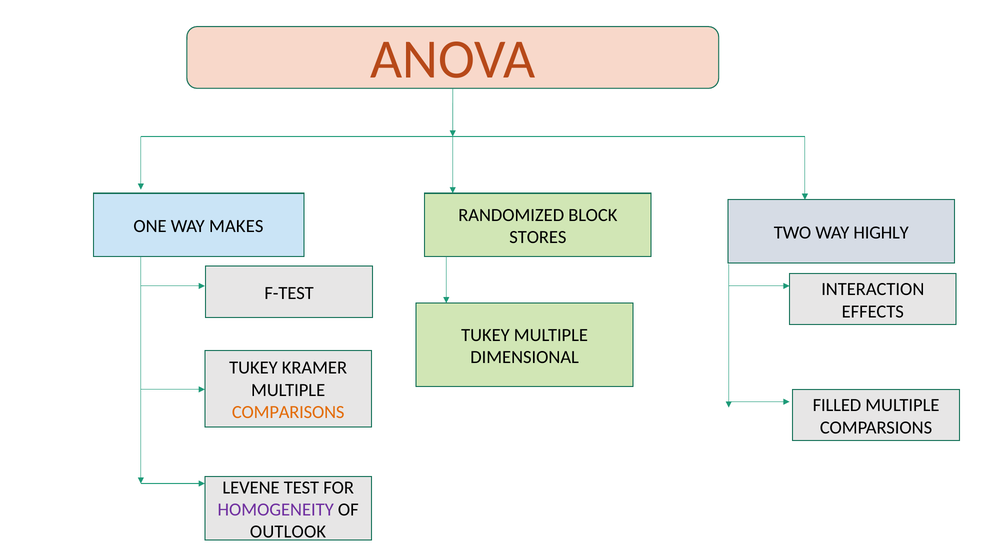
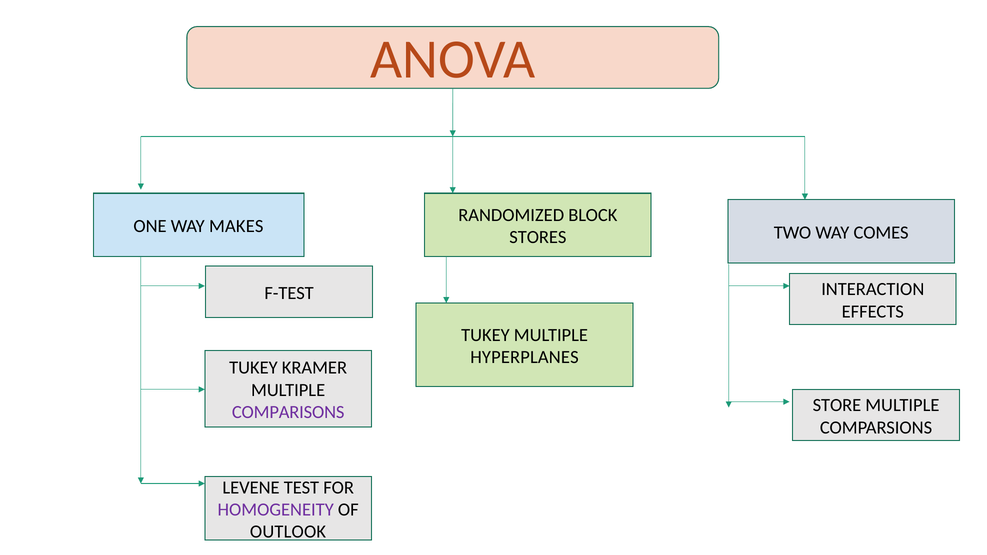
HIGHLY: HIGHLY -> COMES (881, 233)
DIMENSIONAL: DIMENSIONAL -> HYPERPLANES (524, 357)
FILLED: FILLED -> STORE (837, 405)
COMPARISONS colour: orange -> purple (288, 412)
